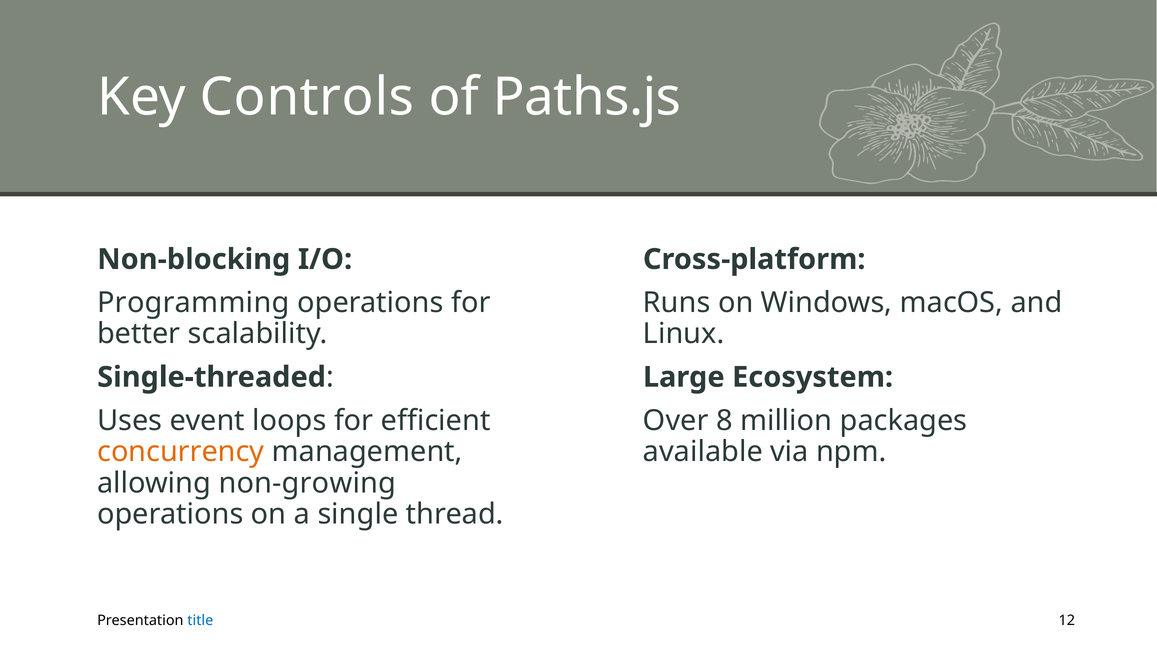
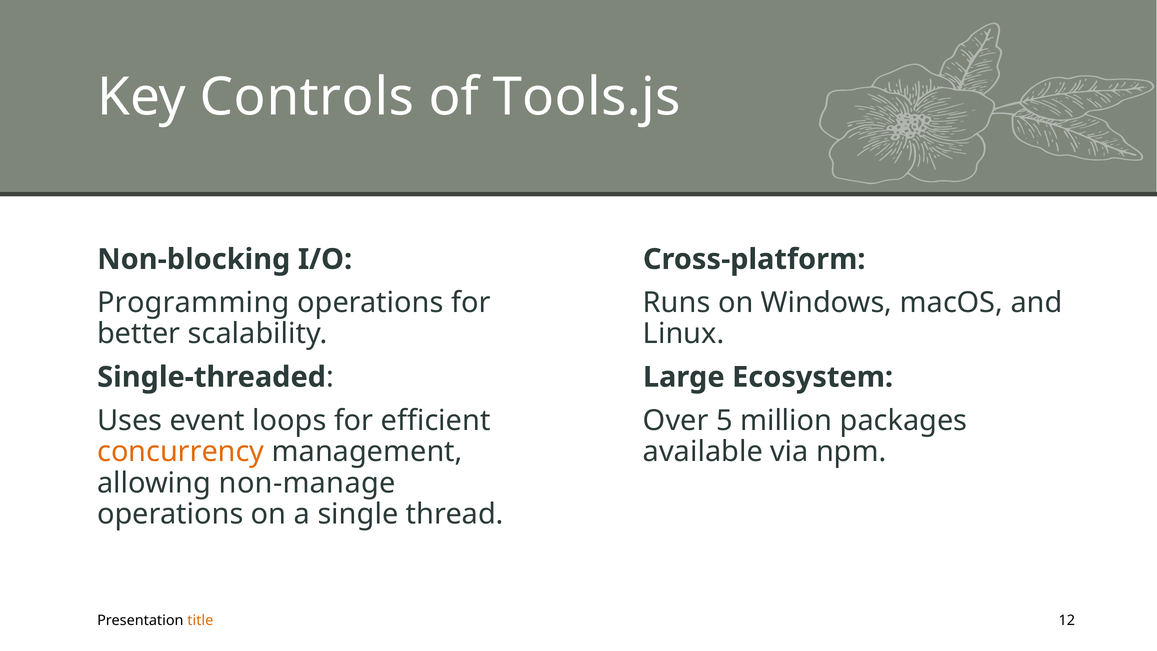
Paths.js: Paths.js -> Tools.js (587, 97)
8: 8 -> 5 (724, 420)
non-growing: non-growing -> non-manage (307, 483)
title colour: blue -> orange (200, 620)
